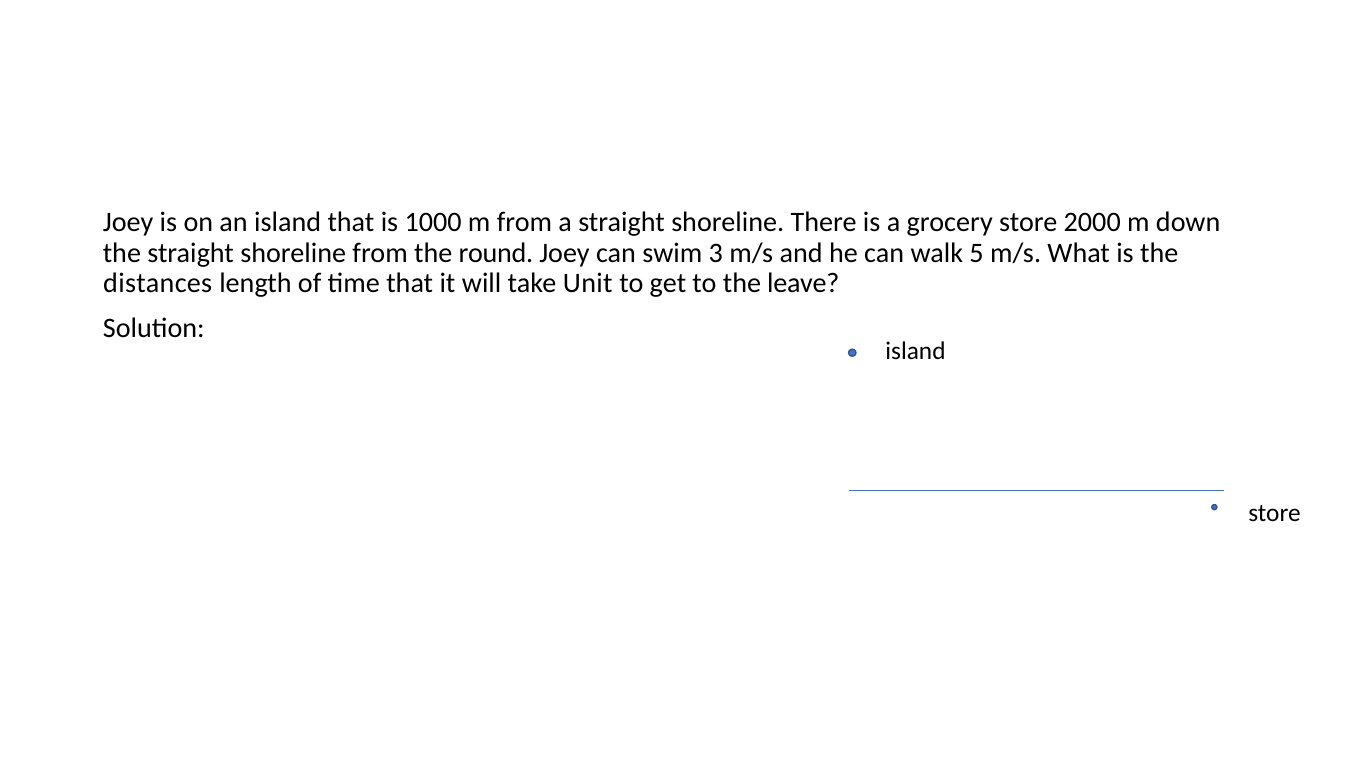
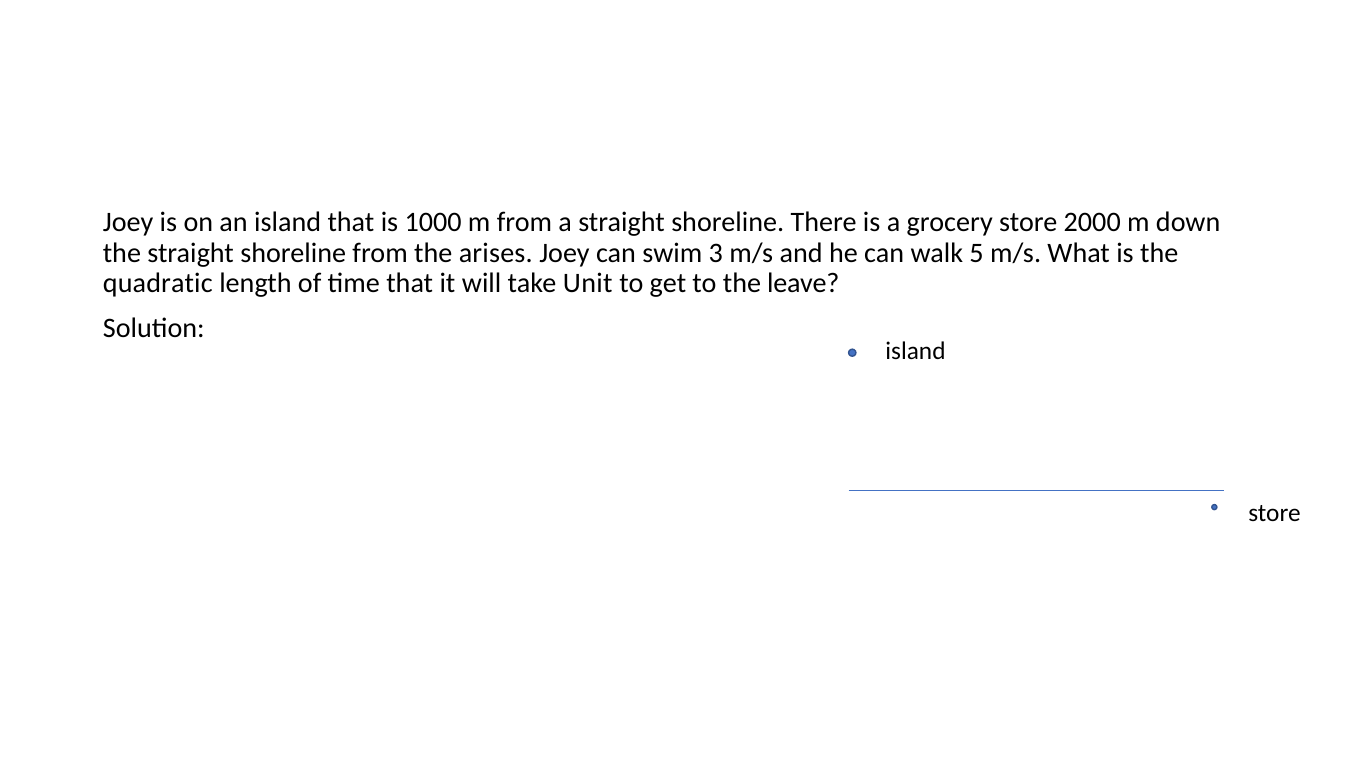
round: round -> arises (496, 253)
distances: distances -> quadratic (158, 283)
